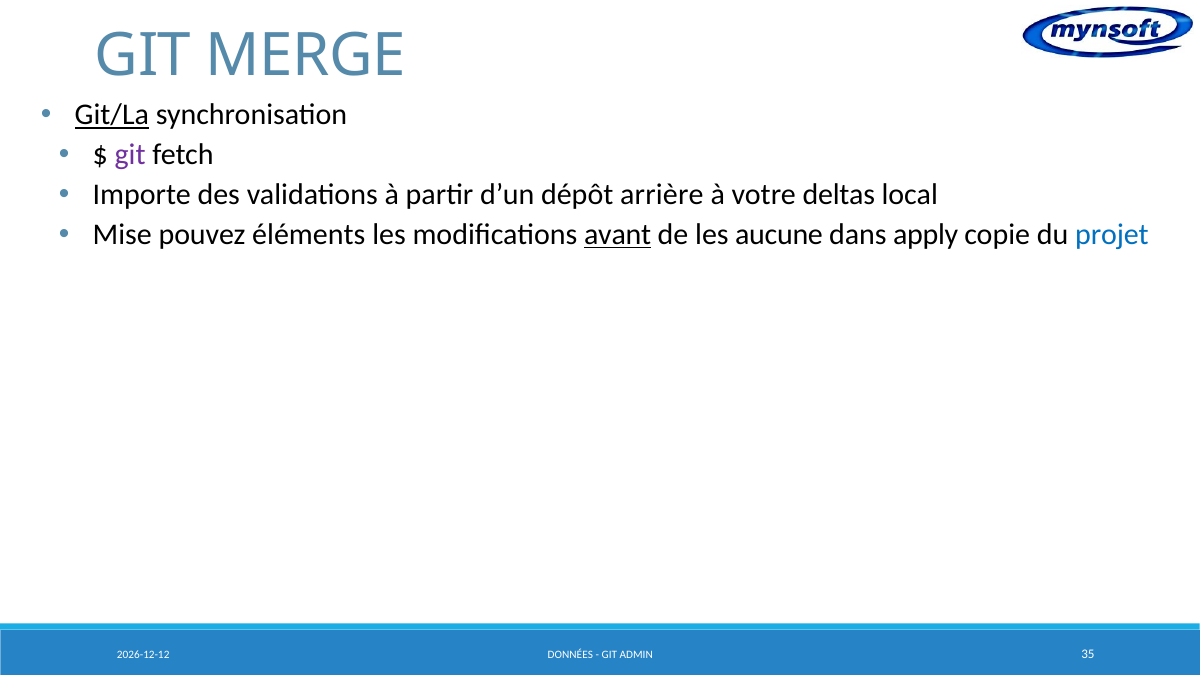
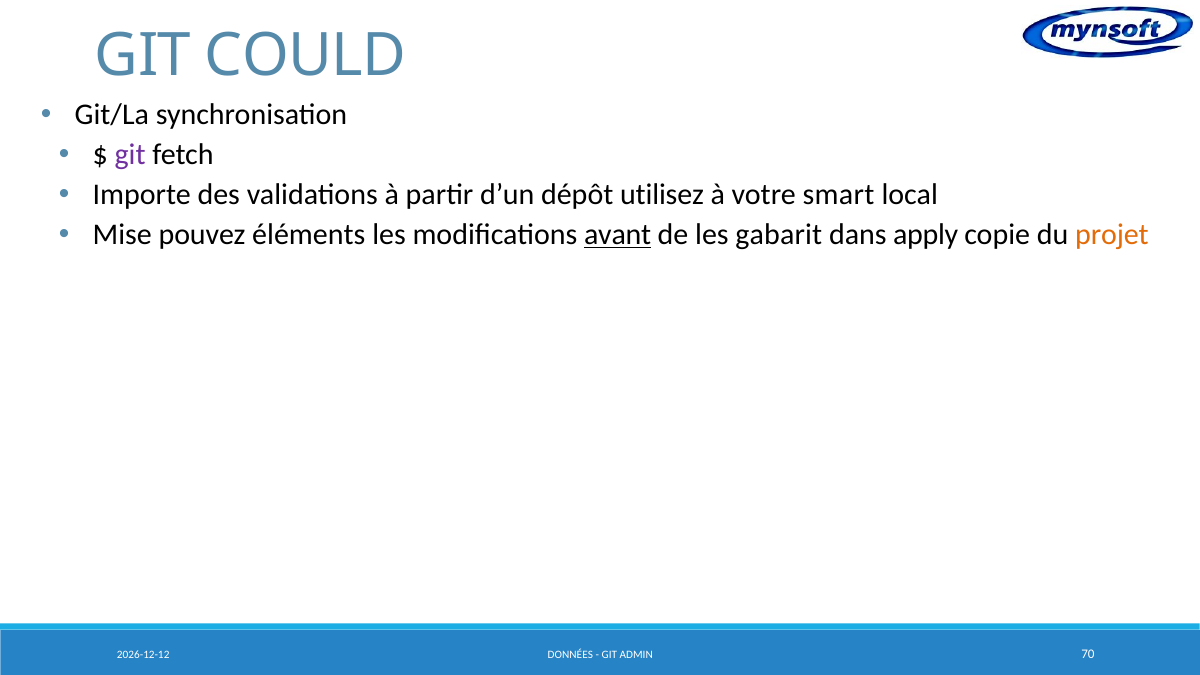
MERGE: MERGE -> COULD (306, 56)
Git/La underline: present -> none (112, 115)
arrière: arrière -> utilisez (662, 195)
deltas: deltas -> smart (839, 195)
aucune: aucune -> gabarit (779, 235)
projet colour: blue -> orange (1112, 235)
35: 35 -> 70 (1088, 655)
